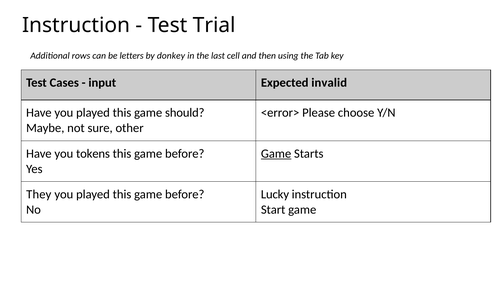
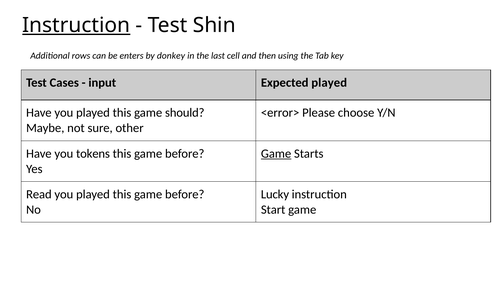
Instruction underline: none -> present (76, 25)
Trial: Trial -> Shin (214, 25)
letters: letters -> enters (132, 56)
Expected invalid: invalid -> played (329, 83)
They: They -> Read (39, 195)
